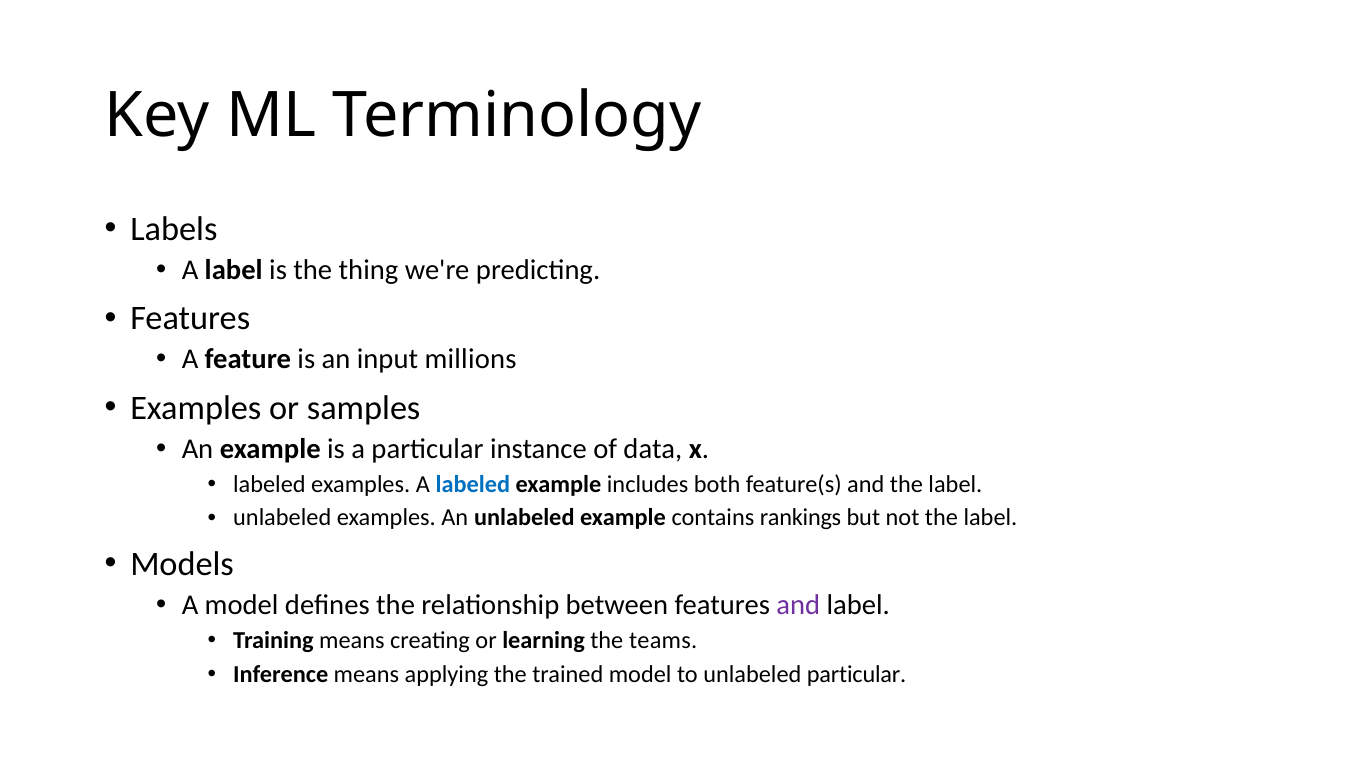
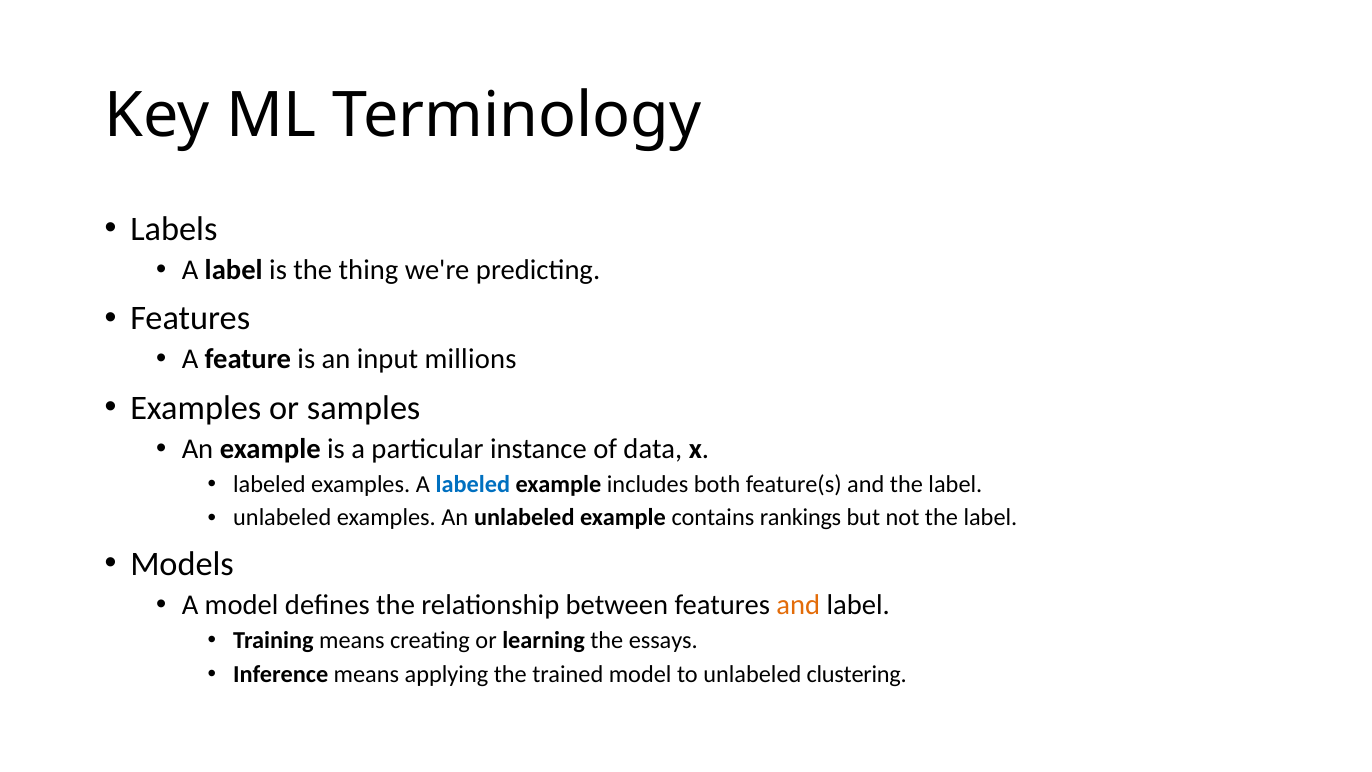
and colour: purple -> orange (798, 605)
teams: teams -> essays (663, 640)
unlabeled particular: particular -> clustering (857, 674)
